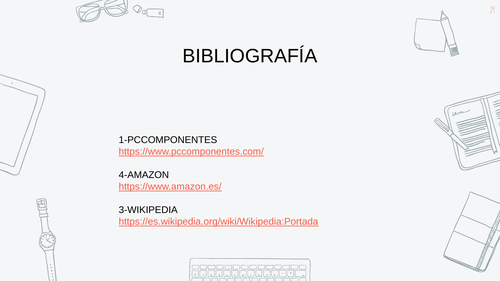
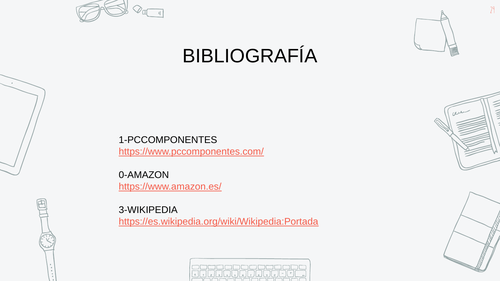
4-AMAZON: 4-AMAZON -> 0-AMAZON (144, 175)
